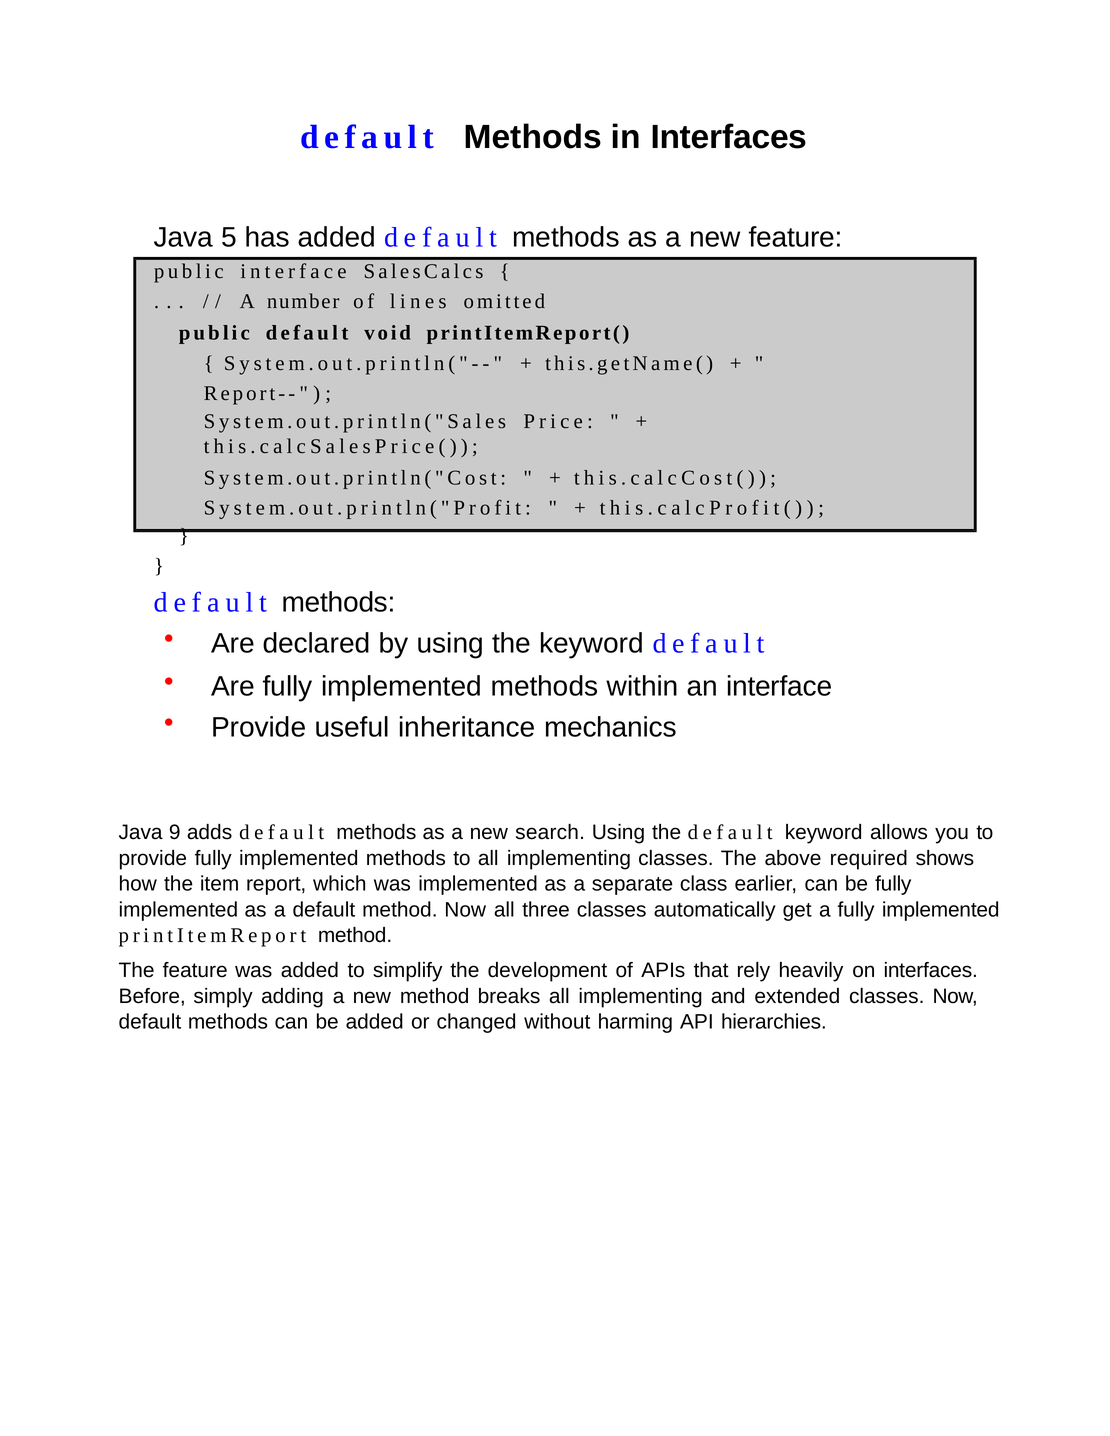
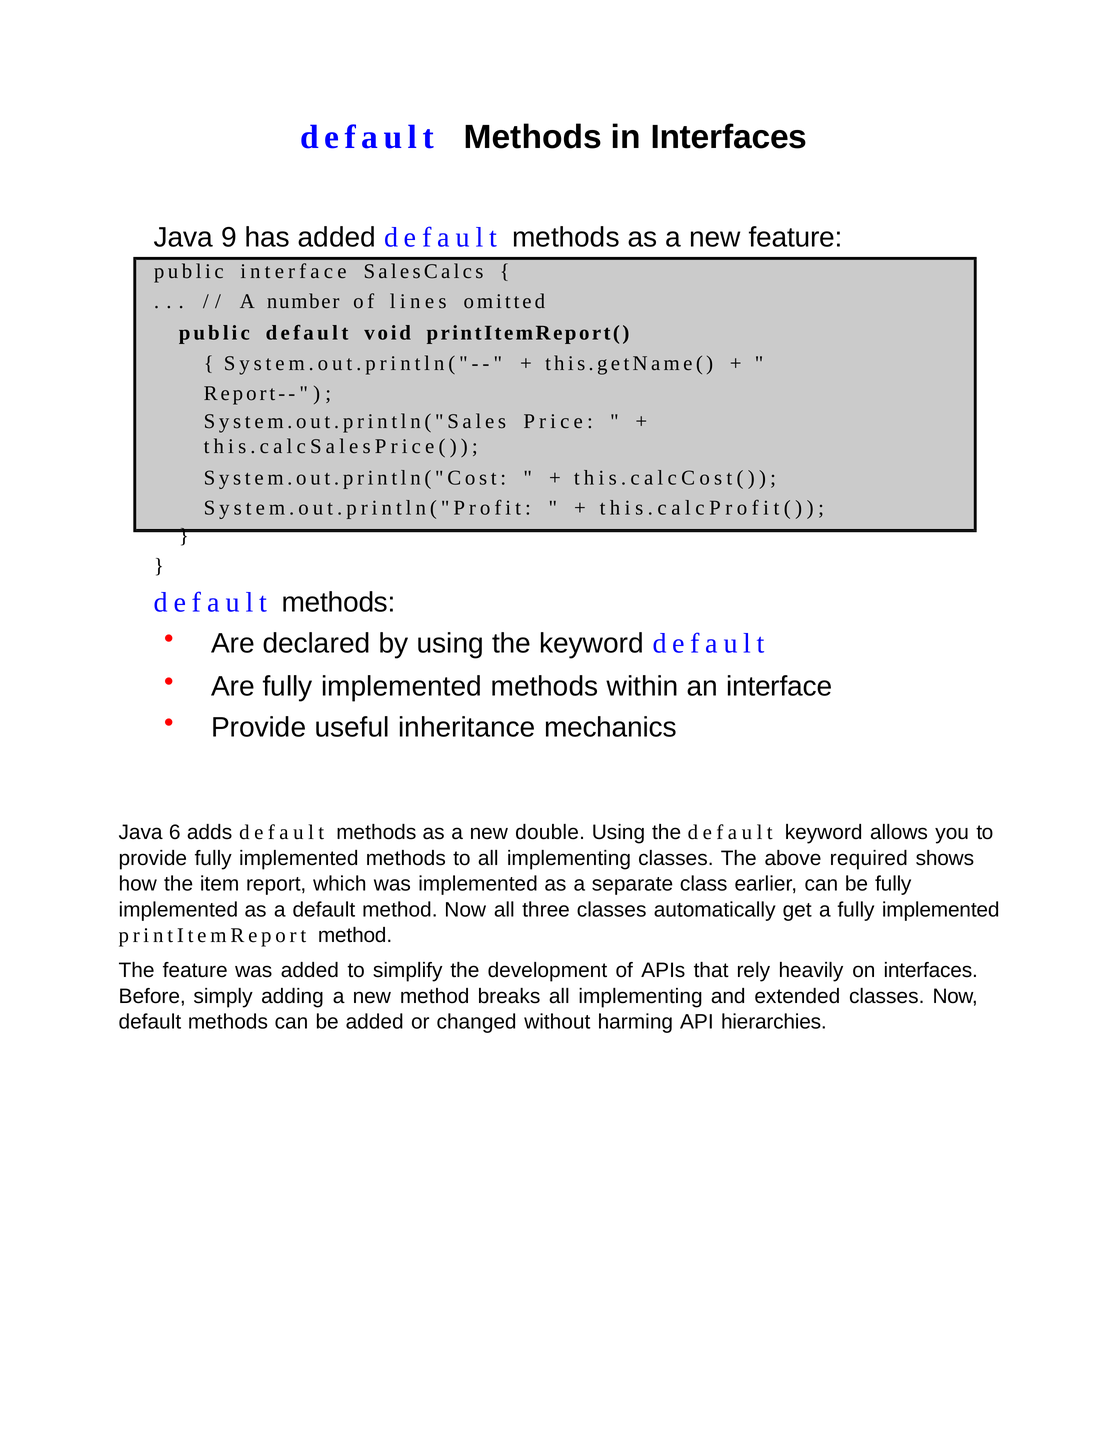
5: 5 -> 9 (229, 237)
9: 9 -> 6 (175, 833)
search: search -> double (550, 833)
